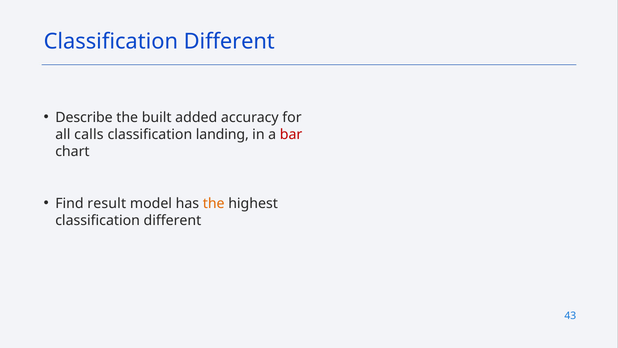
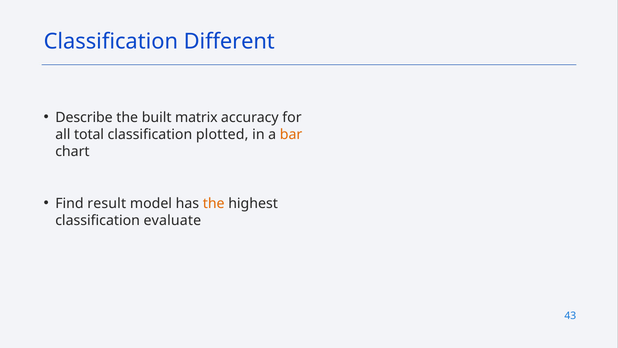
added: added -> matrix (196, 117)
calls: calls -> total (89, 134)
landing: landing -> plotted (222, 134)
bar colour: red -> orange (291, 134)
different: different -> evaluate (172, 220)
